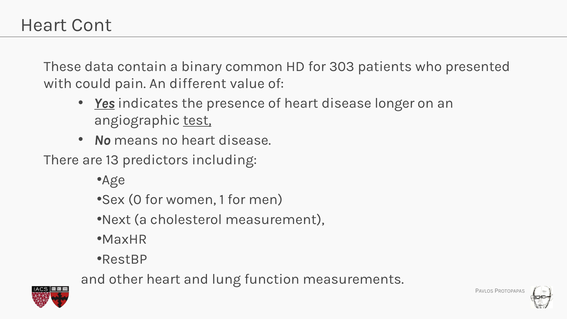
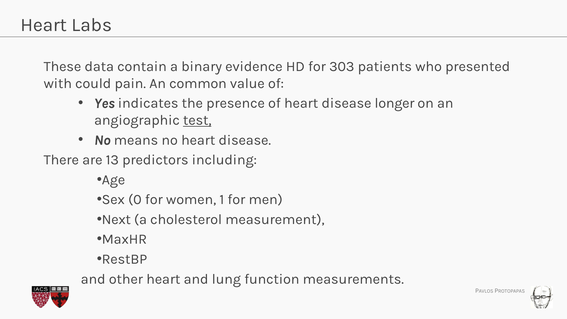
Cont: Cont -> Labs (92, 25)
common: common -> evidence (254, 66)
different: different -> common (198, 83)
Yes underline: present -> none (104, 103)
